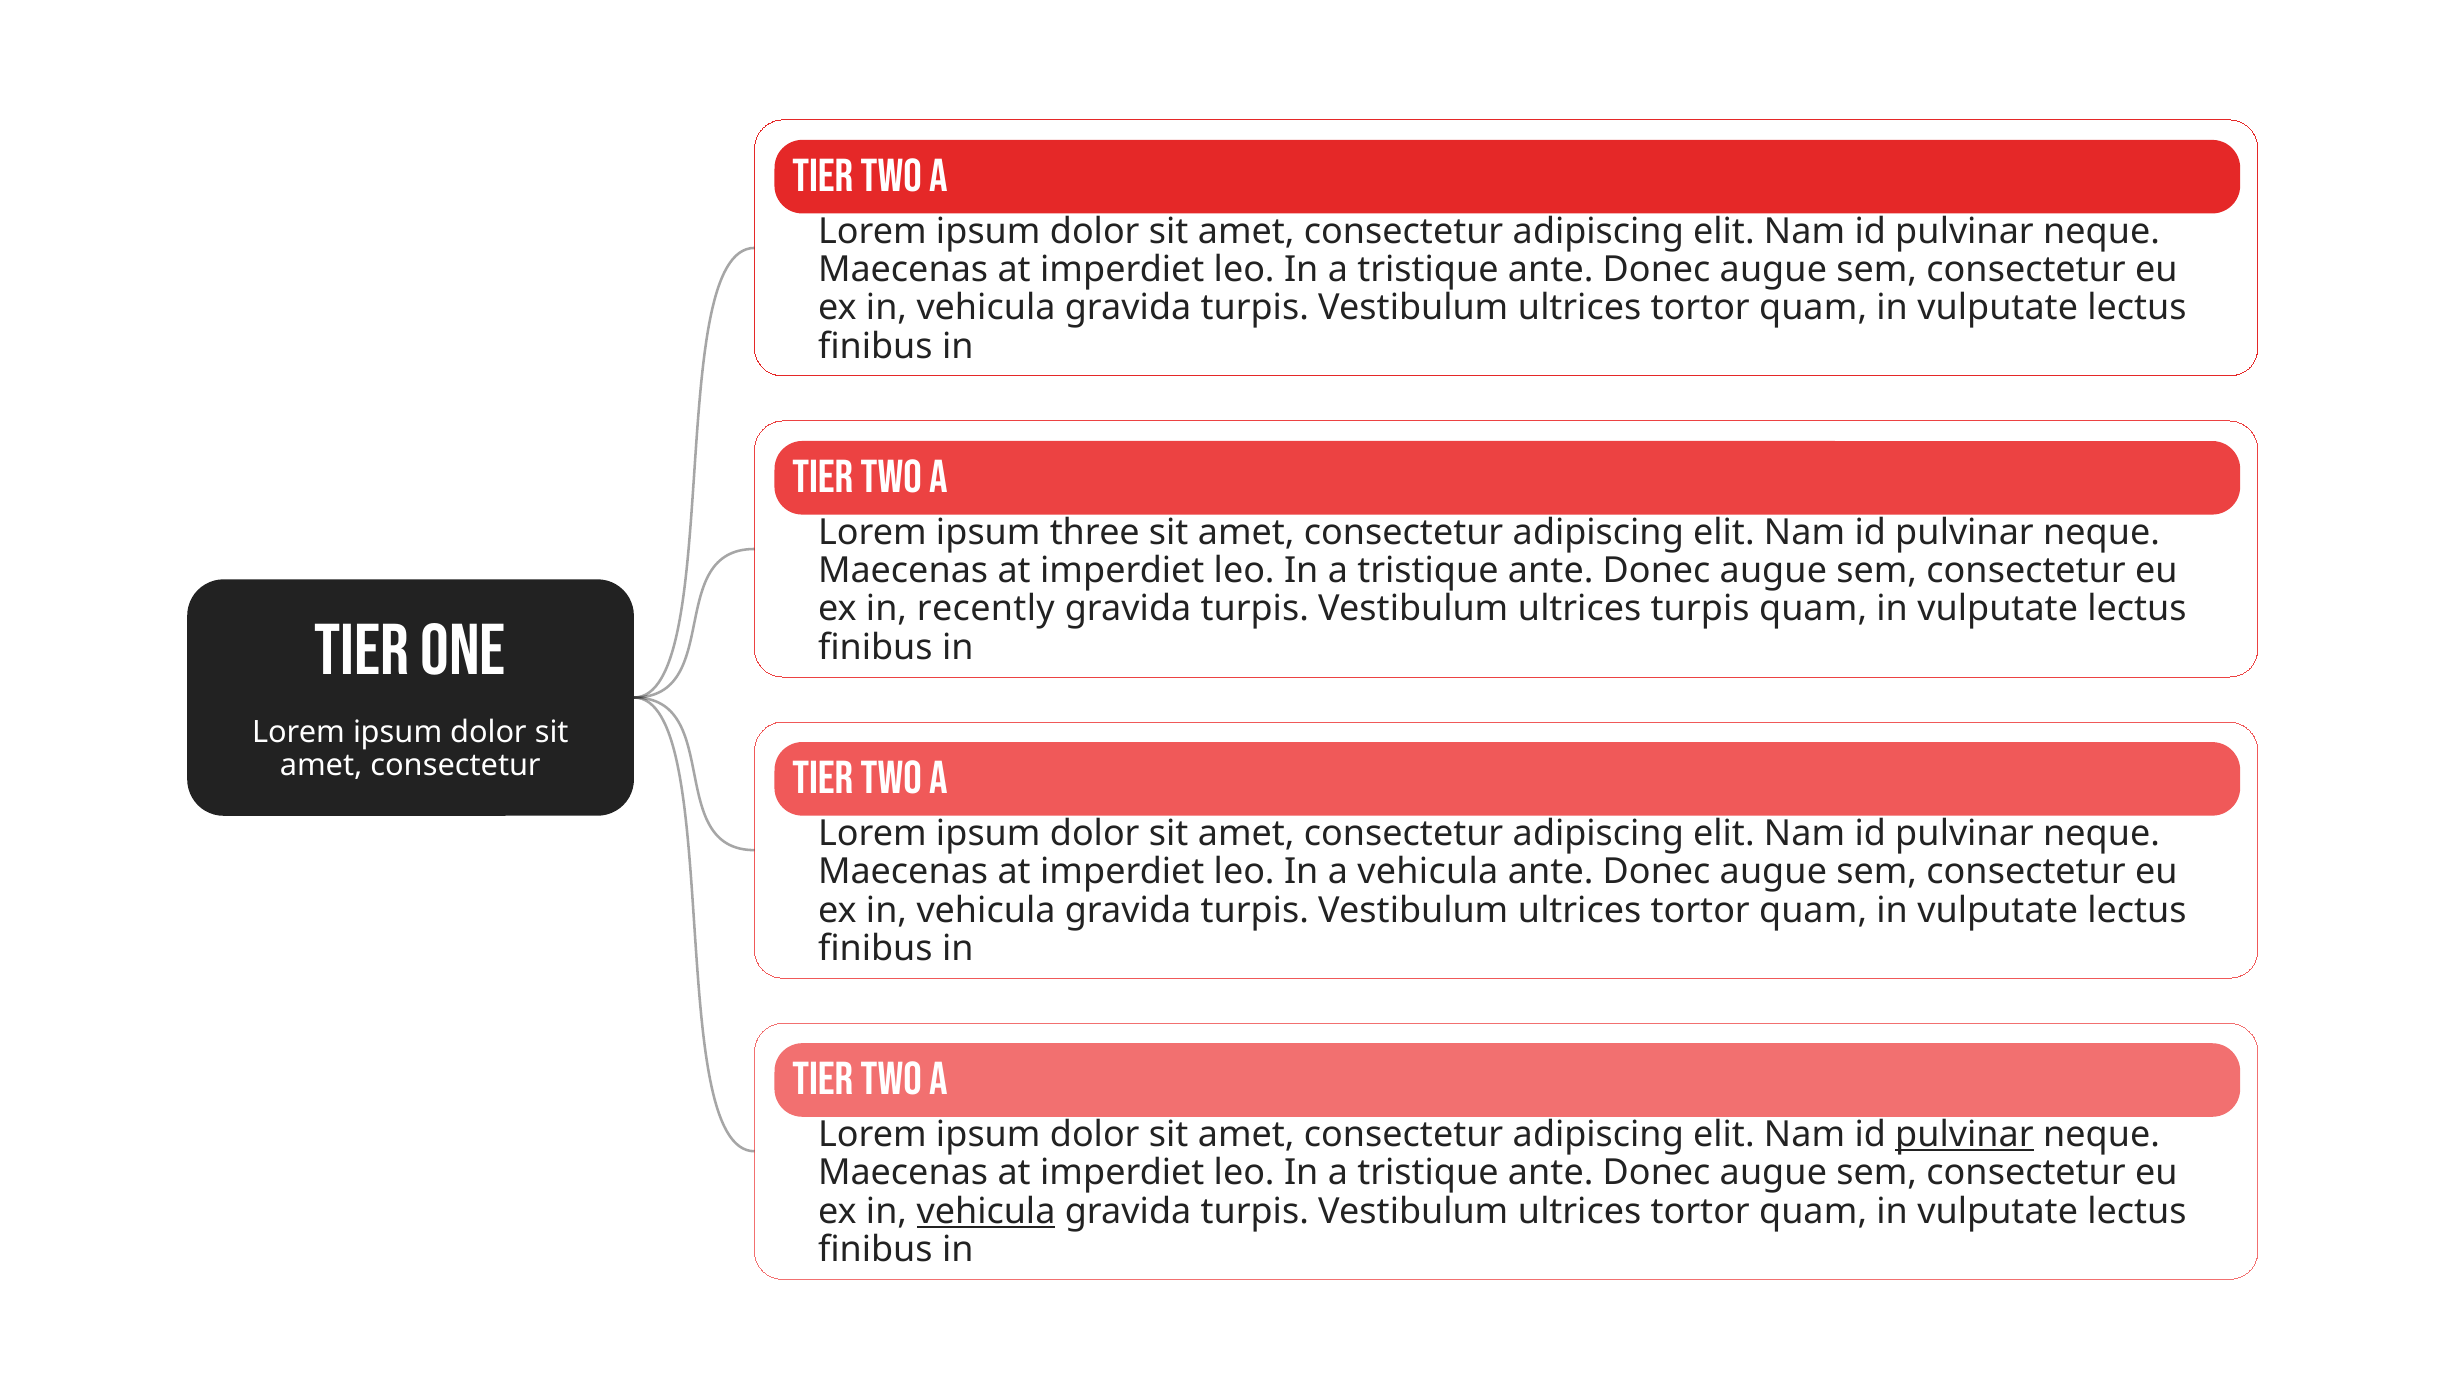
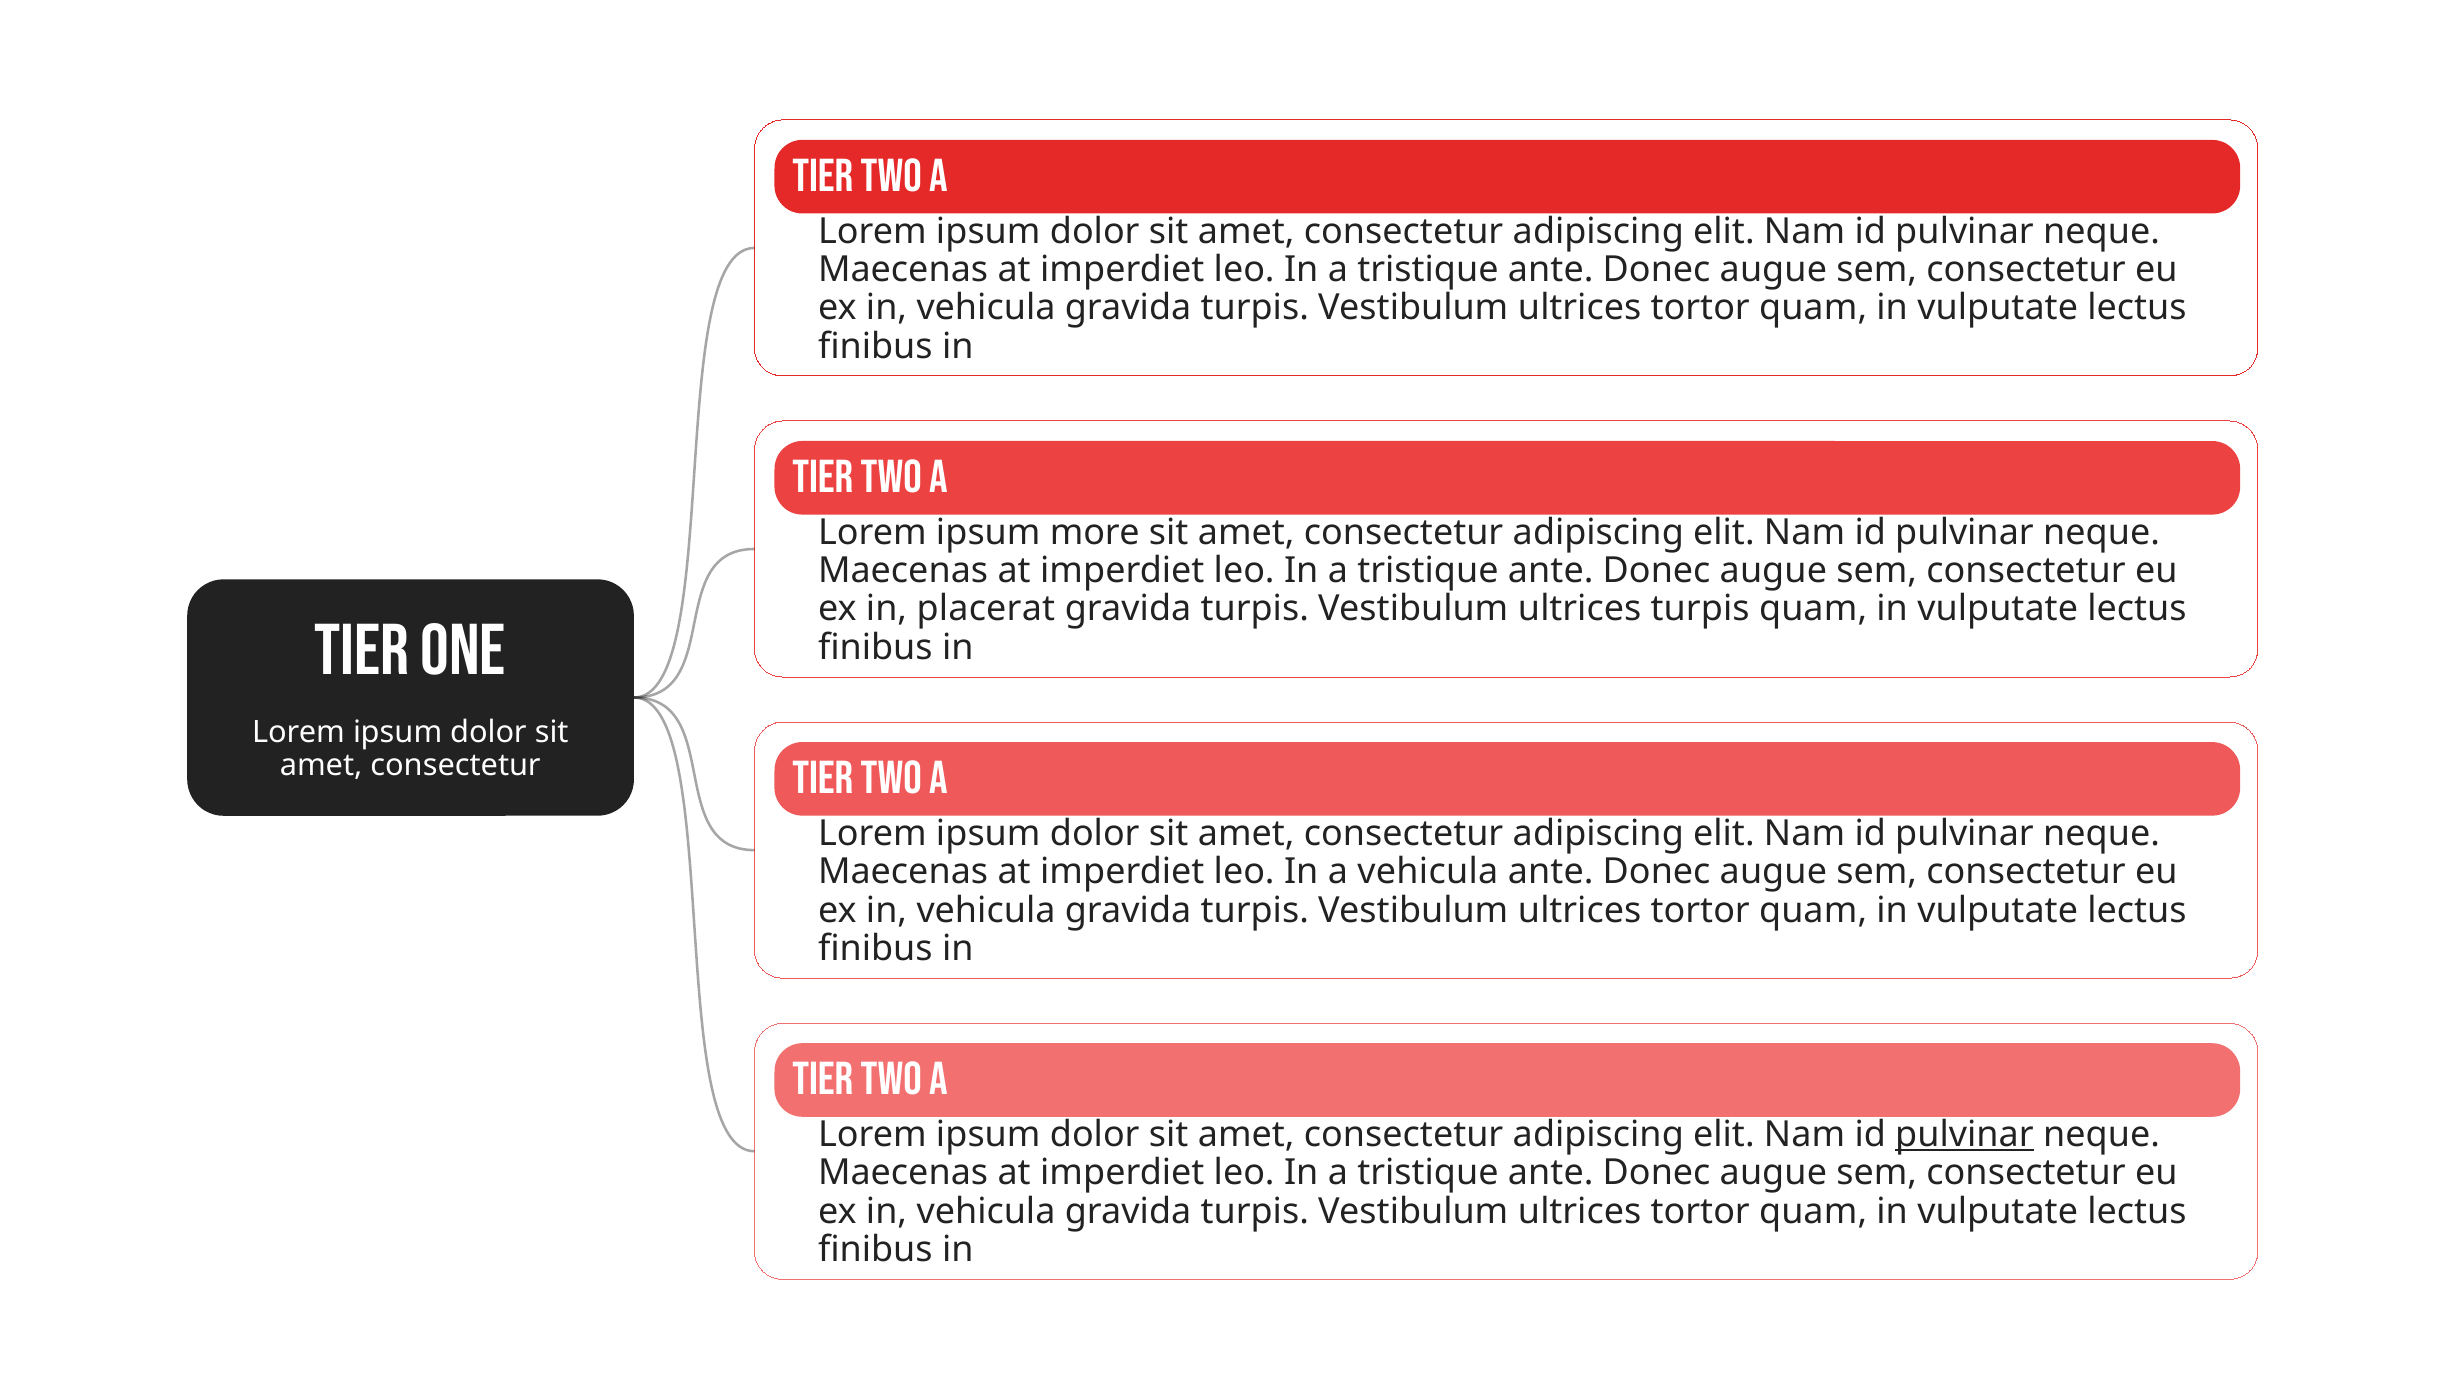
three: three -> more (1095, 532)
recently: recently -> placerat (986, 609)
vehicula underline: present -> none (986, 1211)
